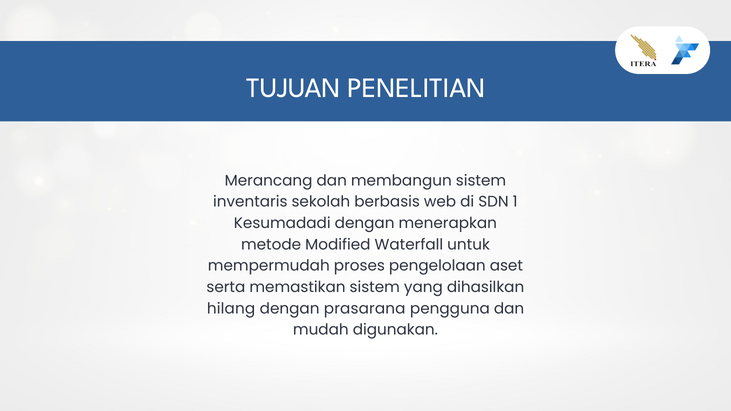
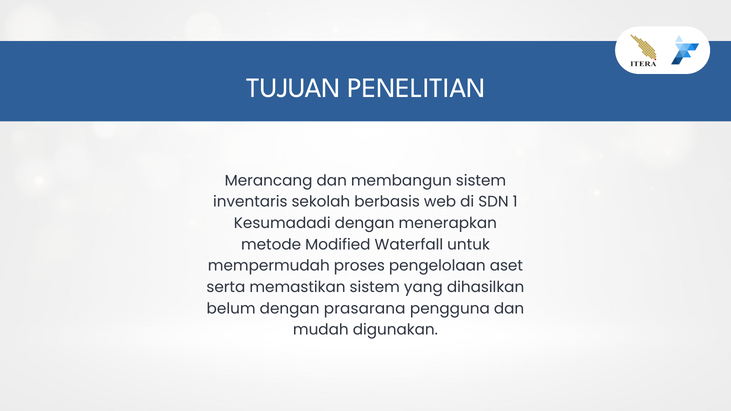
hilang: hilang -> belum (231, 309)
